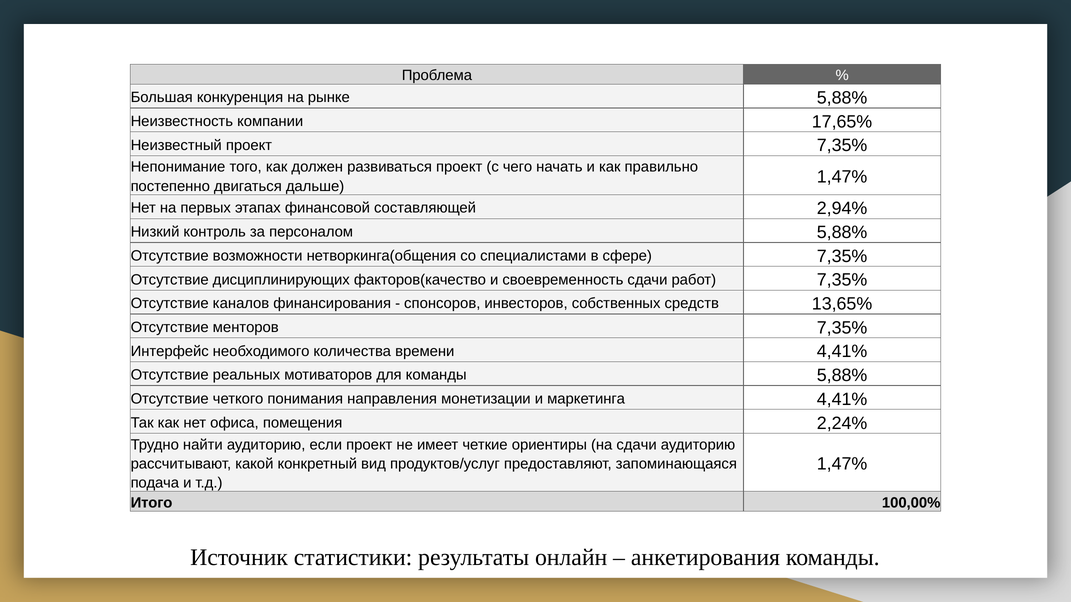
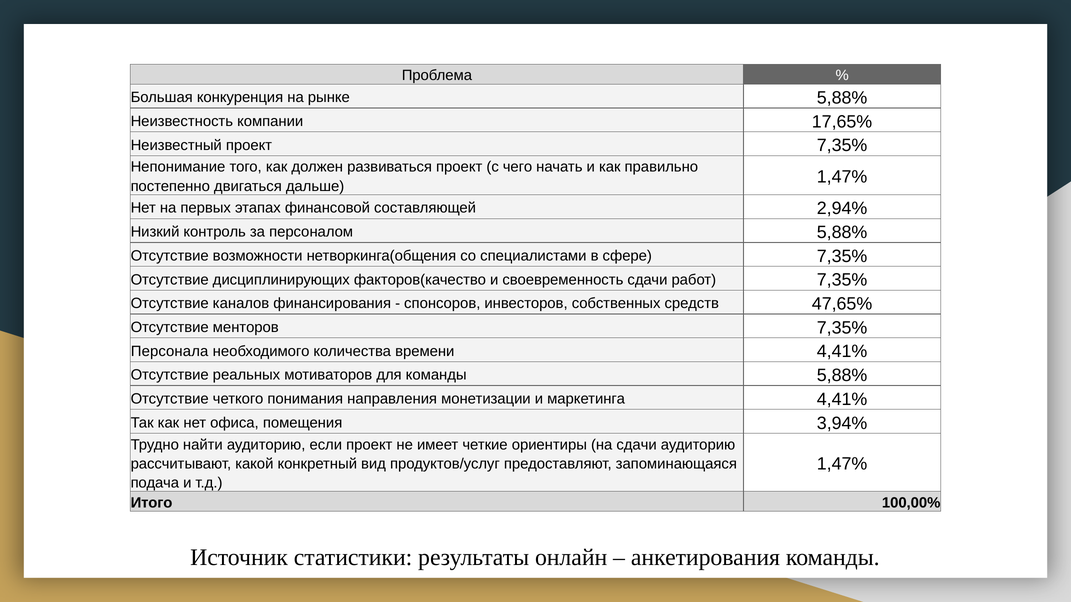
13,65%: 13,65% -> 47,65% (842, 304)
Интерфейс: Интерфейс -> Персонала (170, 351)
2,24%: 2,24% -> 3,94% (842, 423)
